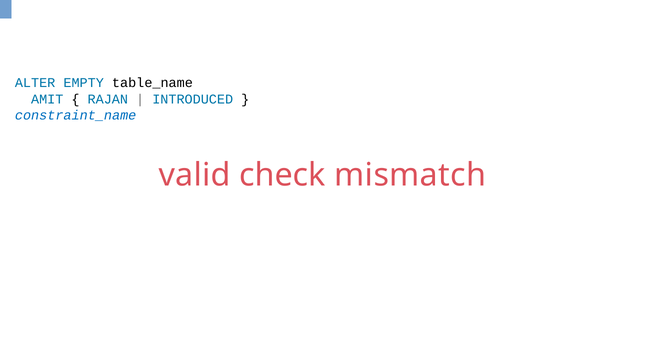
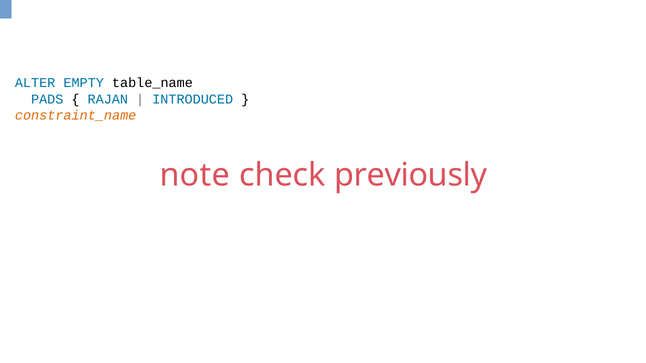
AMIT: AMIT -> PADS (47, 99)
constraint_name colour: blue -> orange (76, 115)
valid: valid -> note (195, 175)
mismatch: mismatch -> previously (411, 175)
